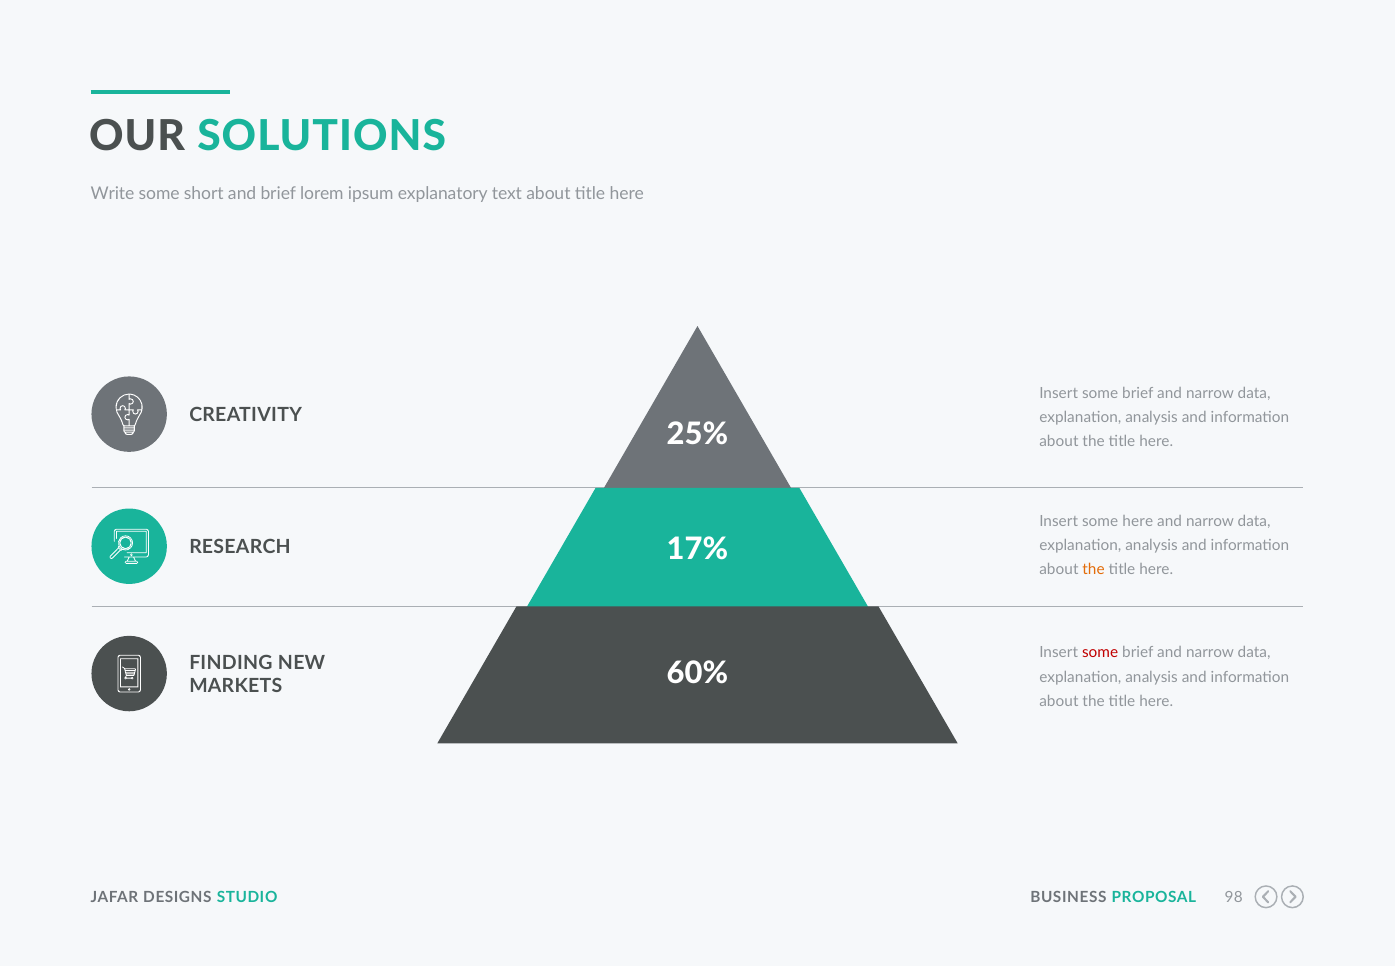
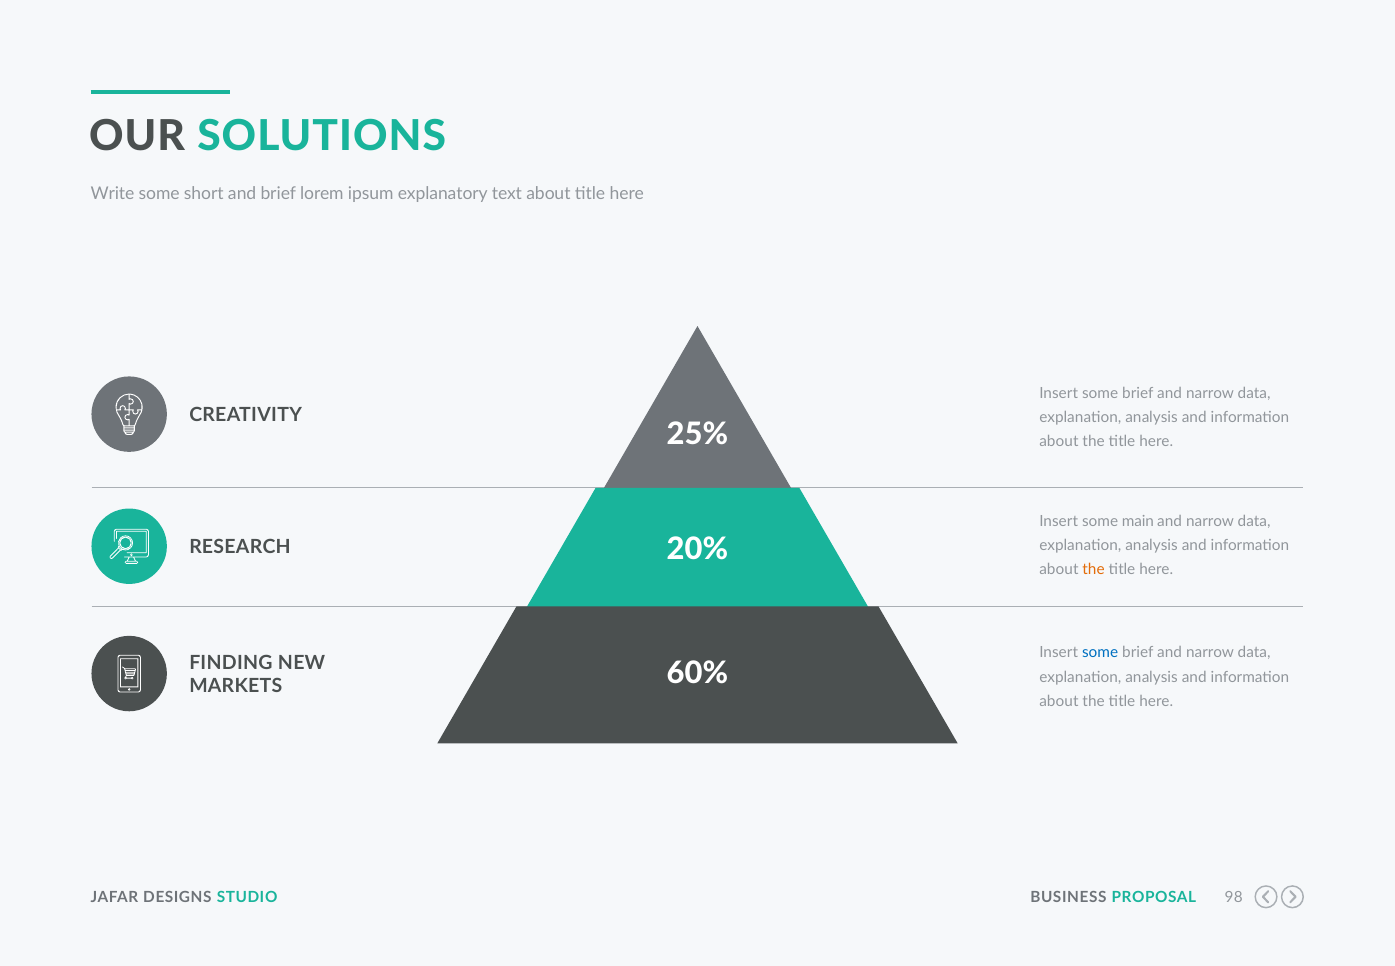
some here: here -> main (1138, 521)
17%: 17% -> 20% (697, 549)
some colour: red -> blue (1100, 653)
